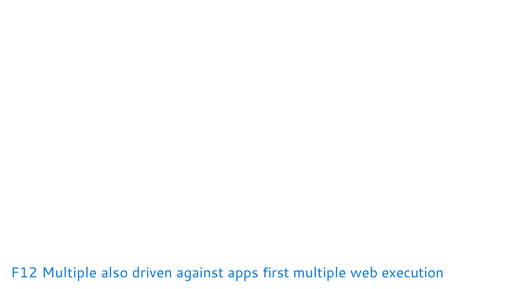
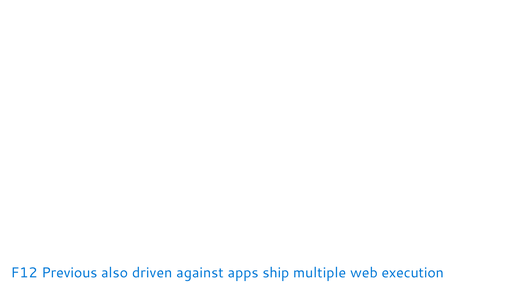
F12 Multiple: Multiple -> Previous (69, 273)
first: first -> ship (276, 273)
